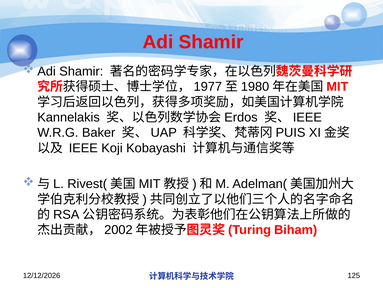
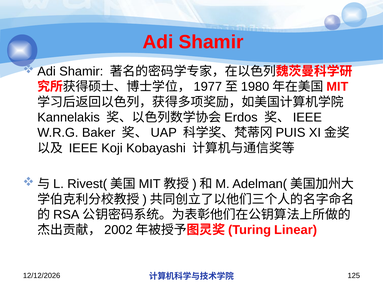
Biham: Biham -> Linear (296, 229)
